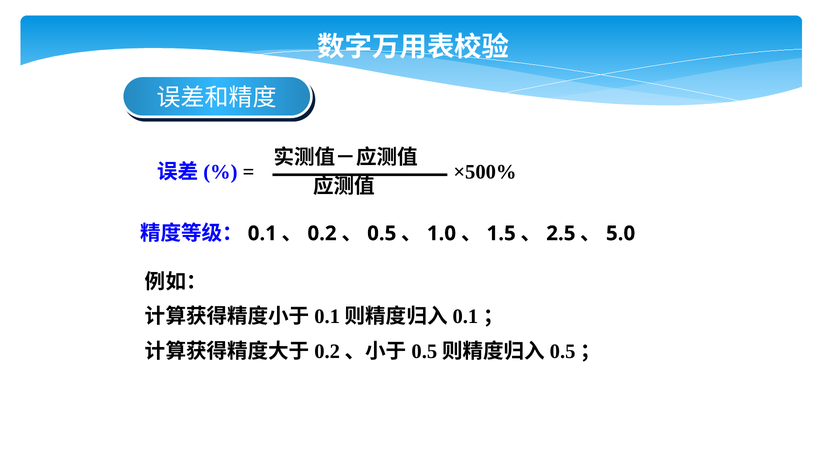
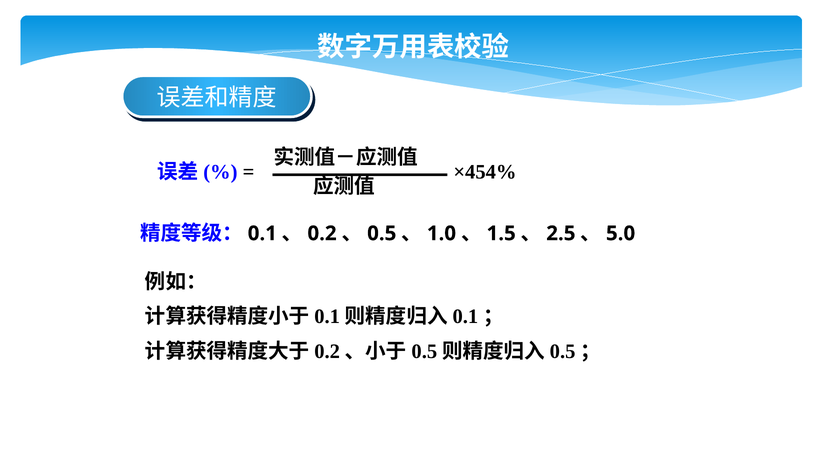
×500%: ×500% -> ×454% (485, 172)
